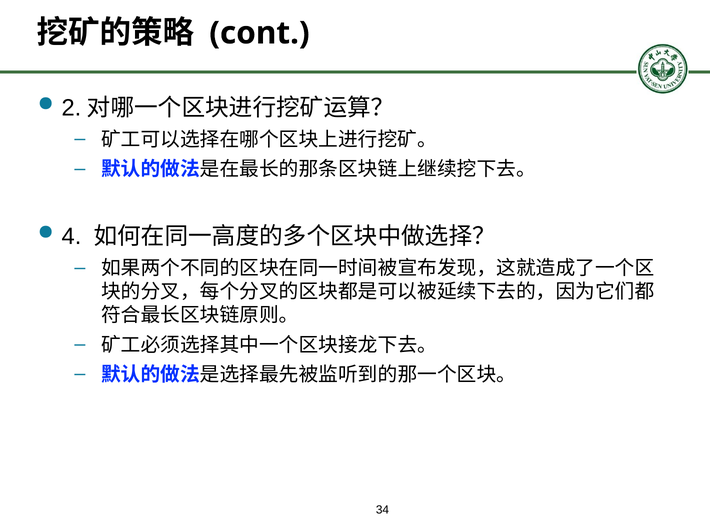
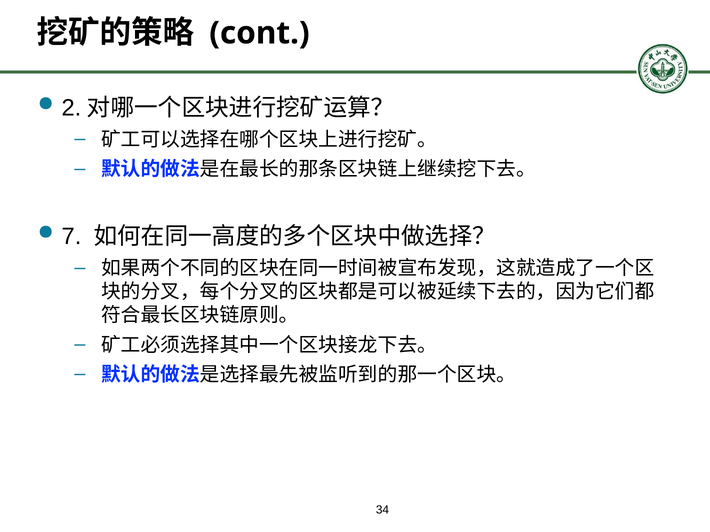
4: 4 -> 7 (71, 237)
